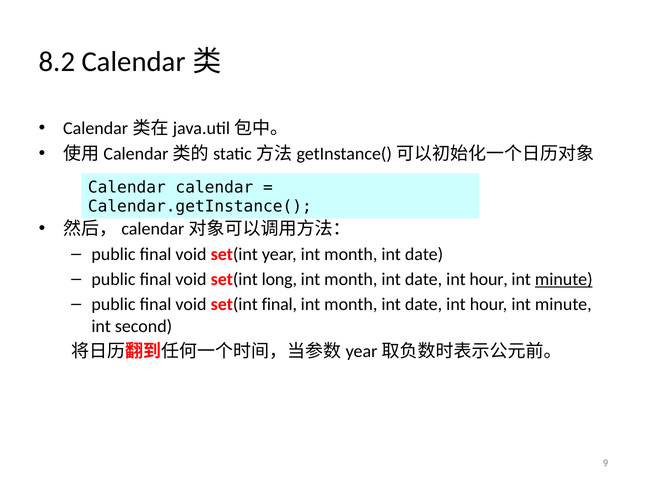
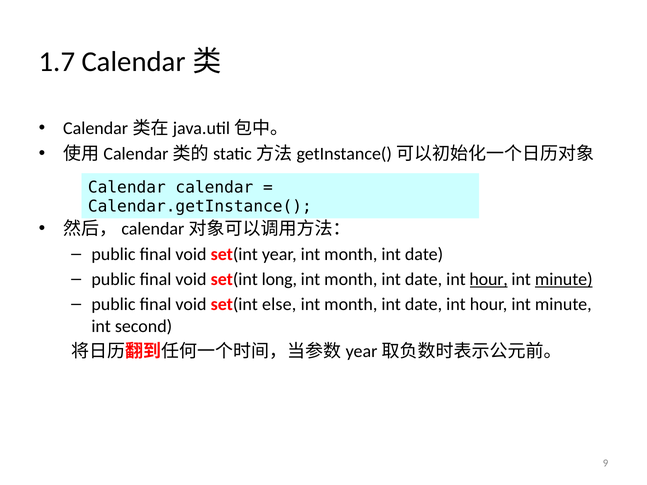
8.2: 8.2 -> 1.7 (57, 62)
hour underline: none -> present (489, 280)
set(int final: final -> else (279, 305)
